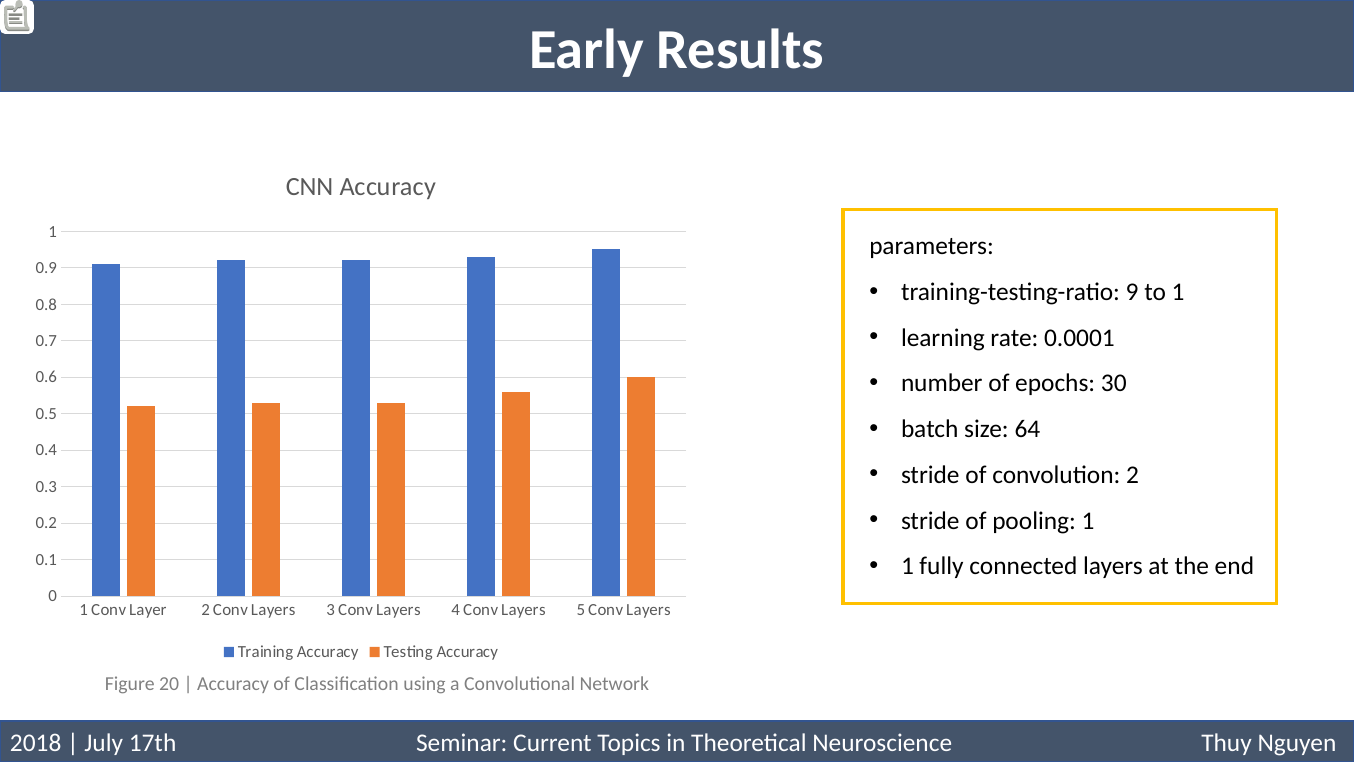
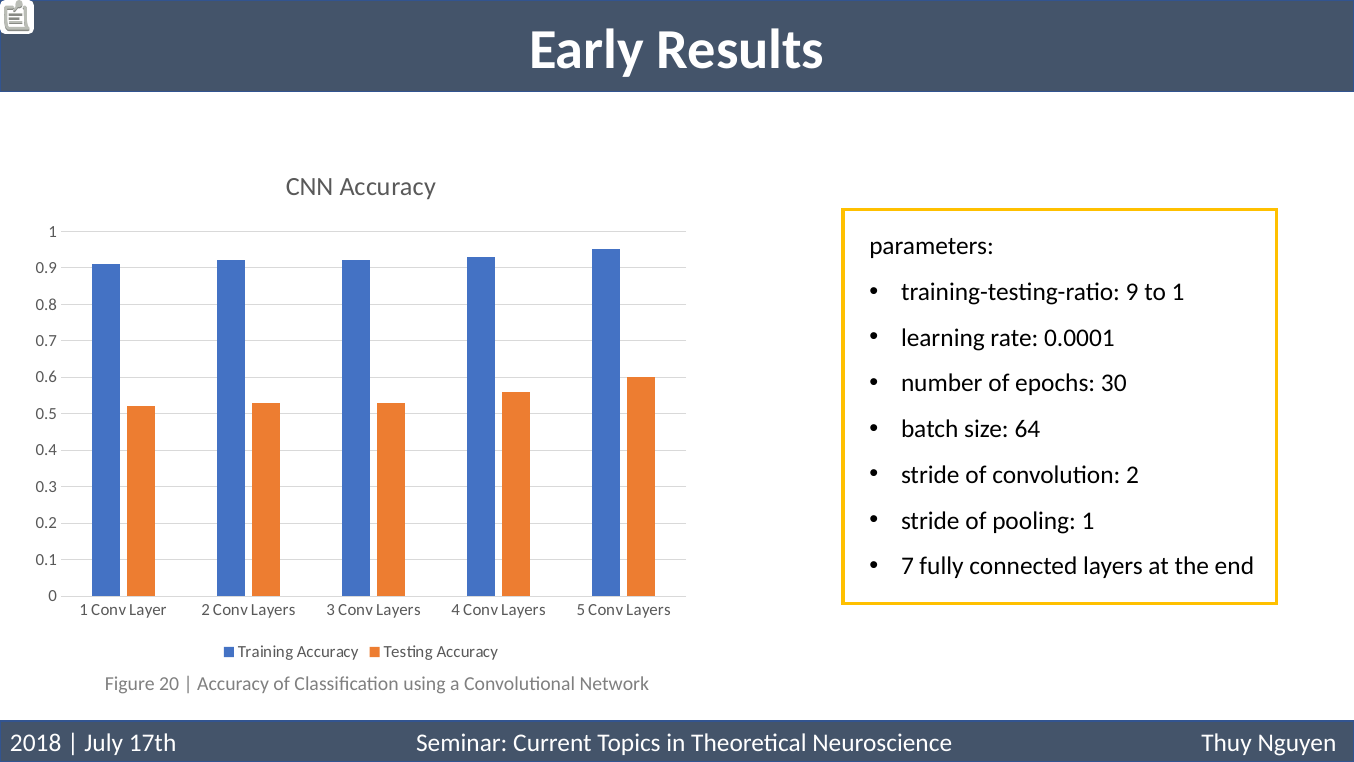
1: 1 -> 7 (907, 566)
